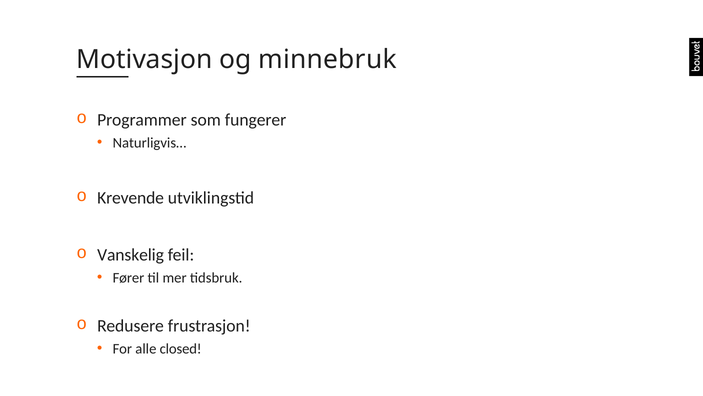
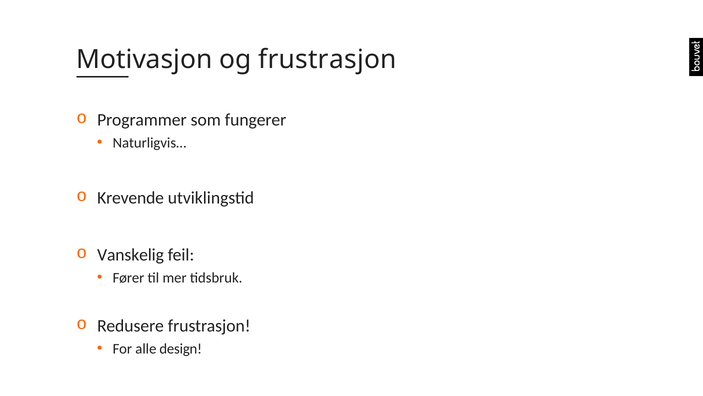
og minnebruk: minnebruk -> frustrasjon (327, 60)
closed: closed -> design (181, 348)
